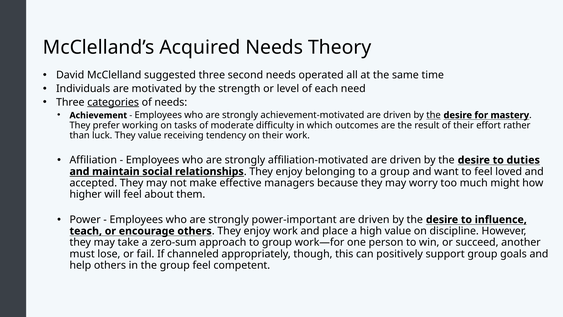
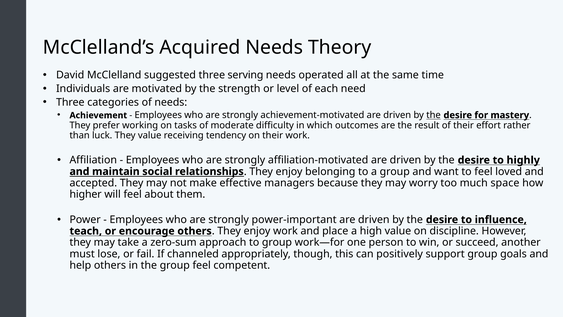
second: second -> serving (245, 75)
categories underline: present -> none (113, 102)
duties: duties -> highly (523, 160)
might: might -> space (505, 183)
